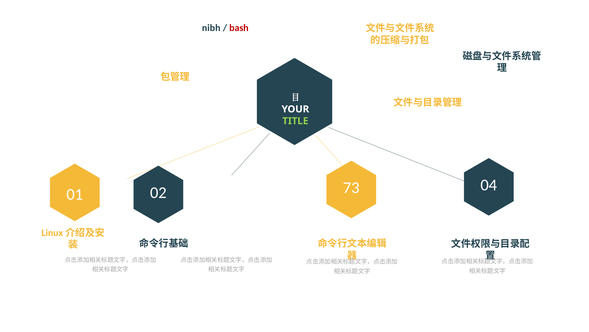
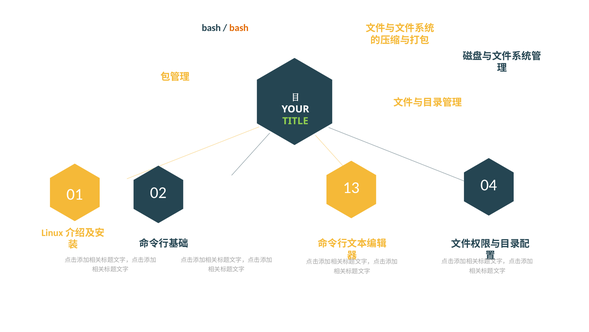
nibh: nibh -> bash (211, 28)
bash colour: red -> orange (239, 28)
73: 73 -> 13 (351, 187)
